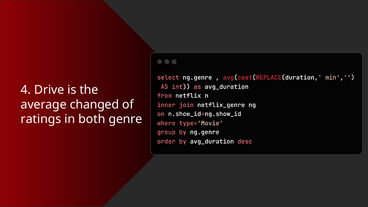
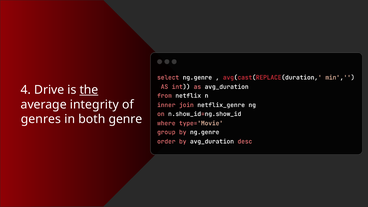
the underline: none -> present (89, 90)
changed: changed -> integrity (94, 105)
ratings: ratings -> genres (41, 119)
